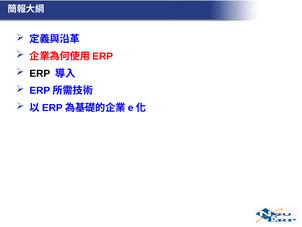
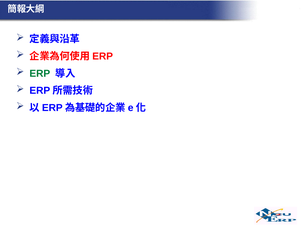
ERP colour: black -> green (40, 73)
